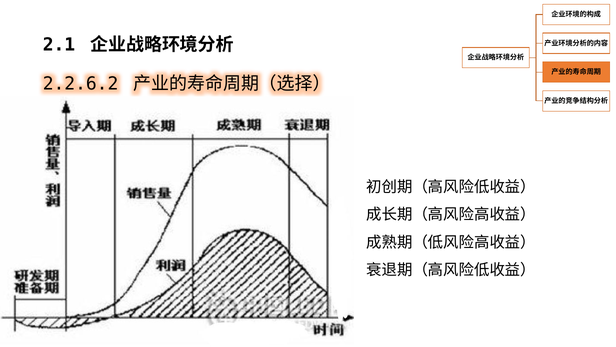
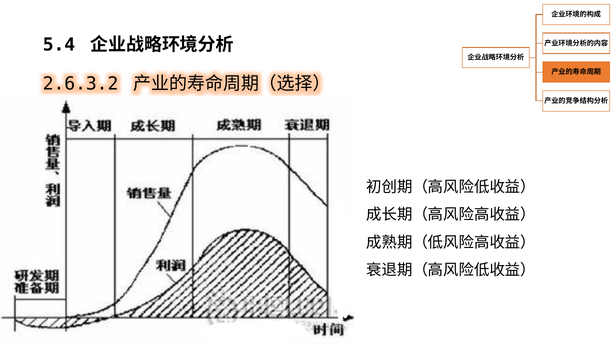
2.1: 2.1 -> 5.4 (59, 45)
2.2.6.2: 2.2.6.2 -> 2.6.3.2 (81, 84)
